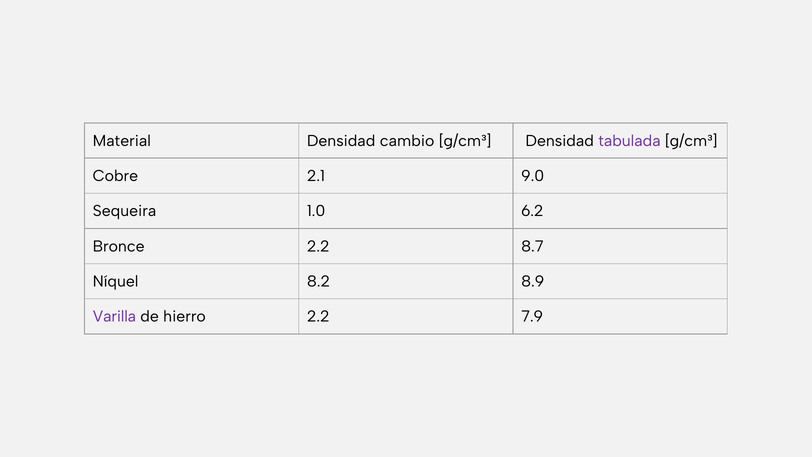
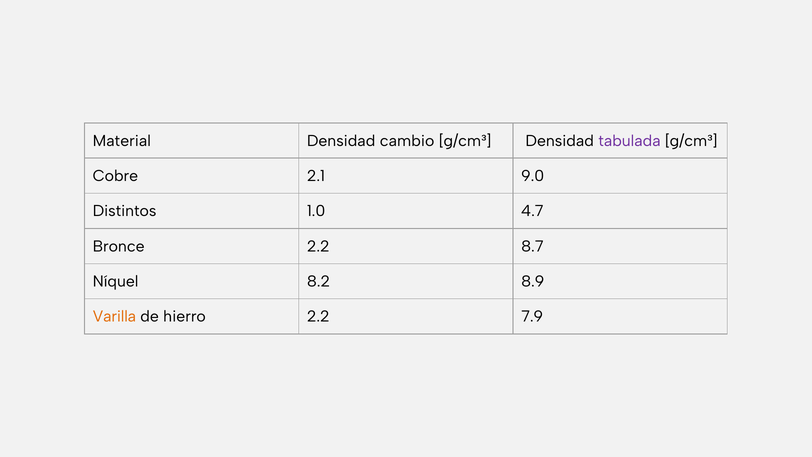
Sequeira: Sequeira -> Distintos (125, 211)
6.2: 6.2 -> 4.7 (532, 211)
Varilla colour: purple -> orange (114, 317)
